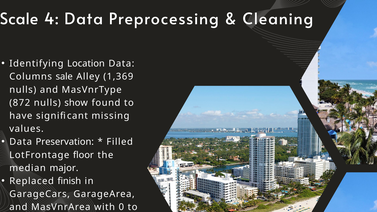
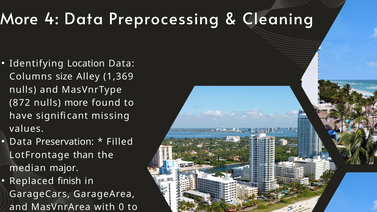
Scale: Scale -> More (19, 19)
sale: sale -> size (64, 77)
nulls show: show -> more (76, 103)
floor: floor -> than (83, 155)
